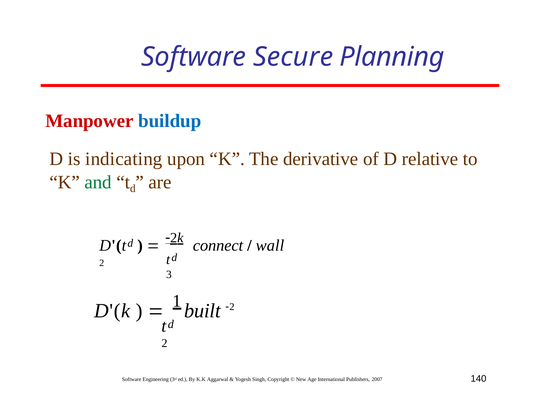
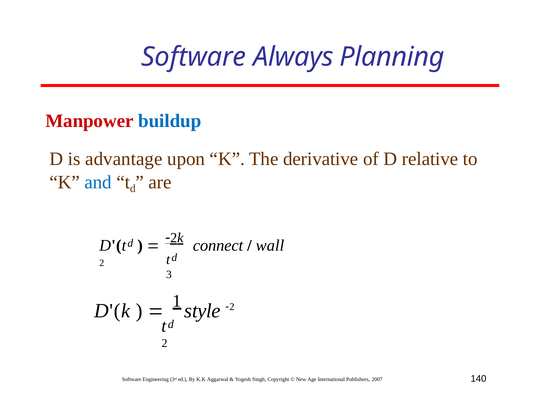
Secure: Secure -> Always (293, 57)
indicating: indicating -> advantage (124, 159)
and colour: green -> blue (98, 182)
built: built -> style (202, 311)
